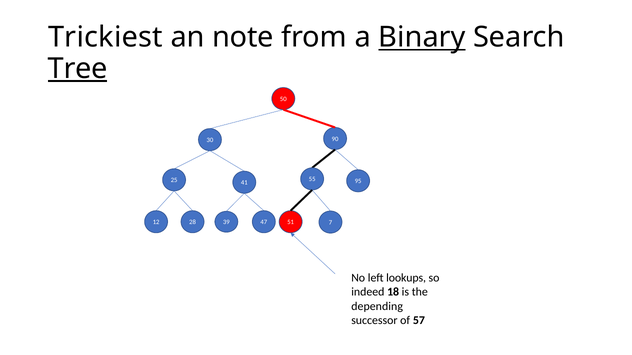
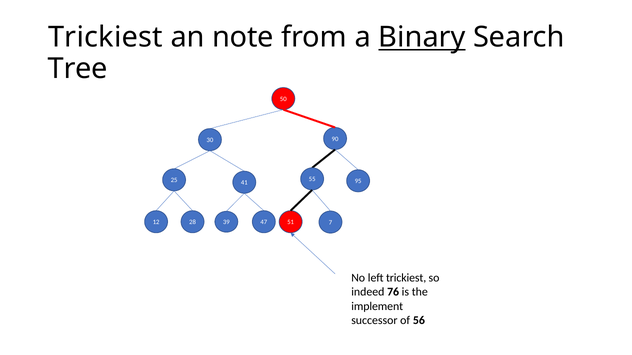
Tree underline: present -> none (78, 69)
left lookups: lookups -> trickiest (406, 278)
18: 18 -> 76 (393, 292)
depending: depending -> implement (377, 307)
57: 57 -> 56 (419, 321)
